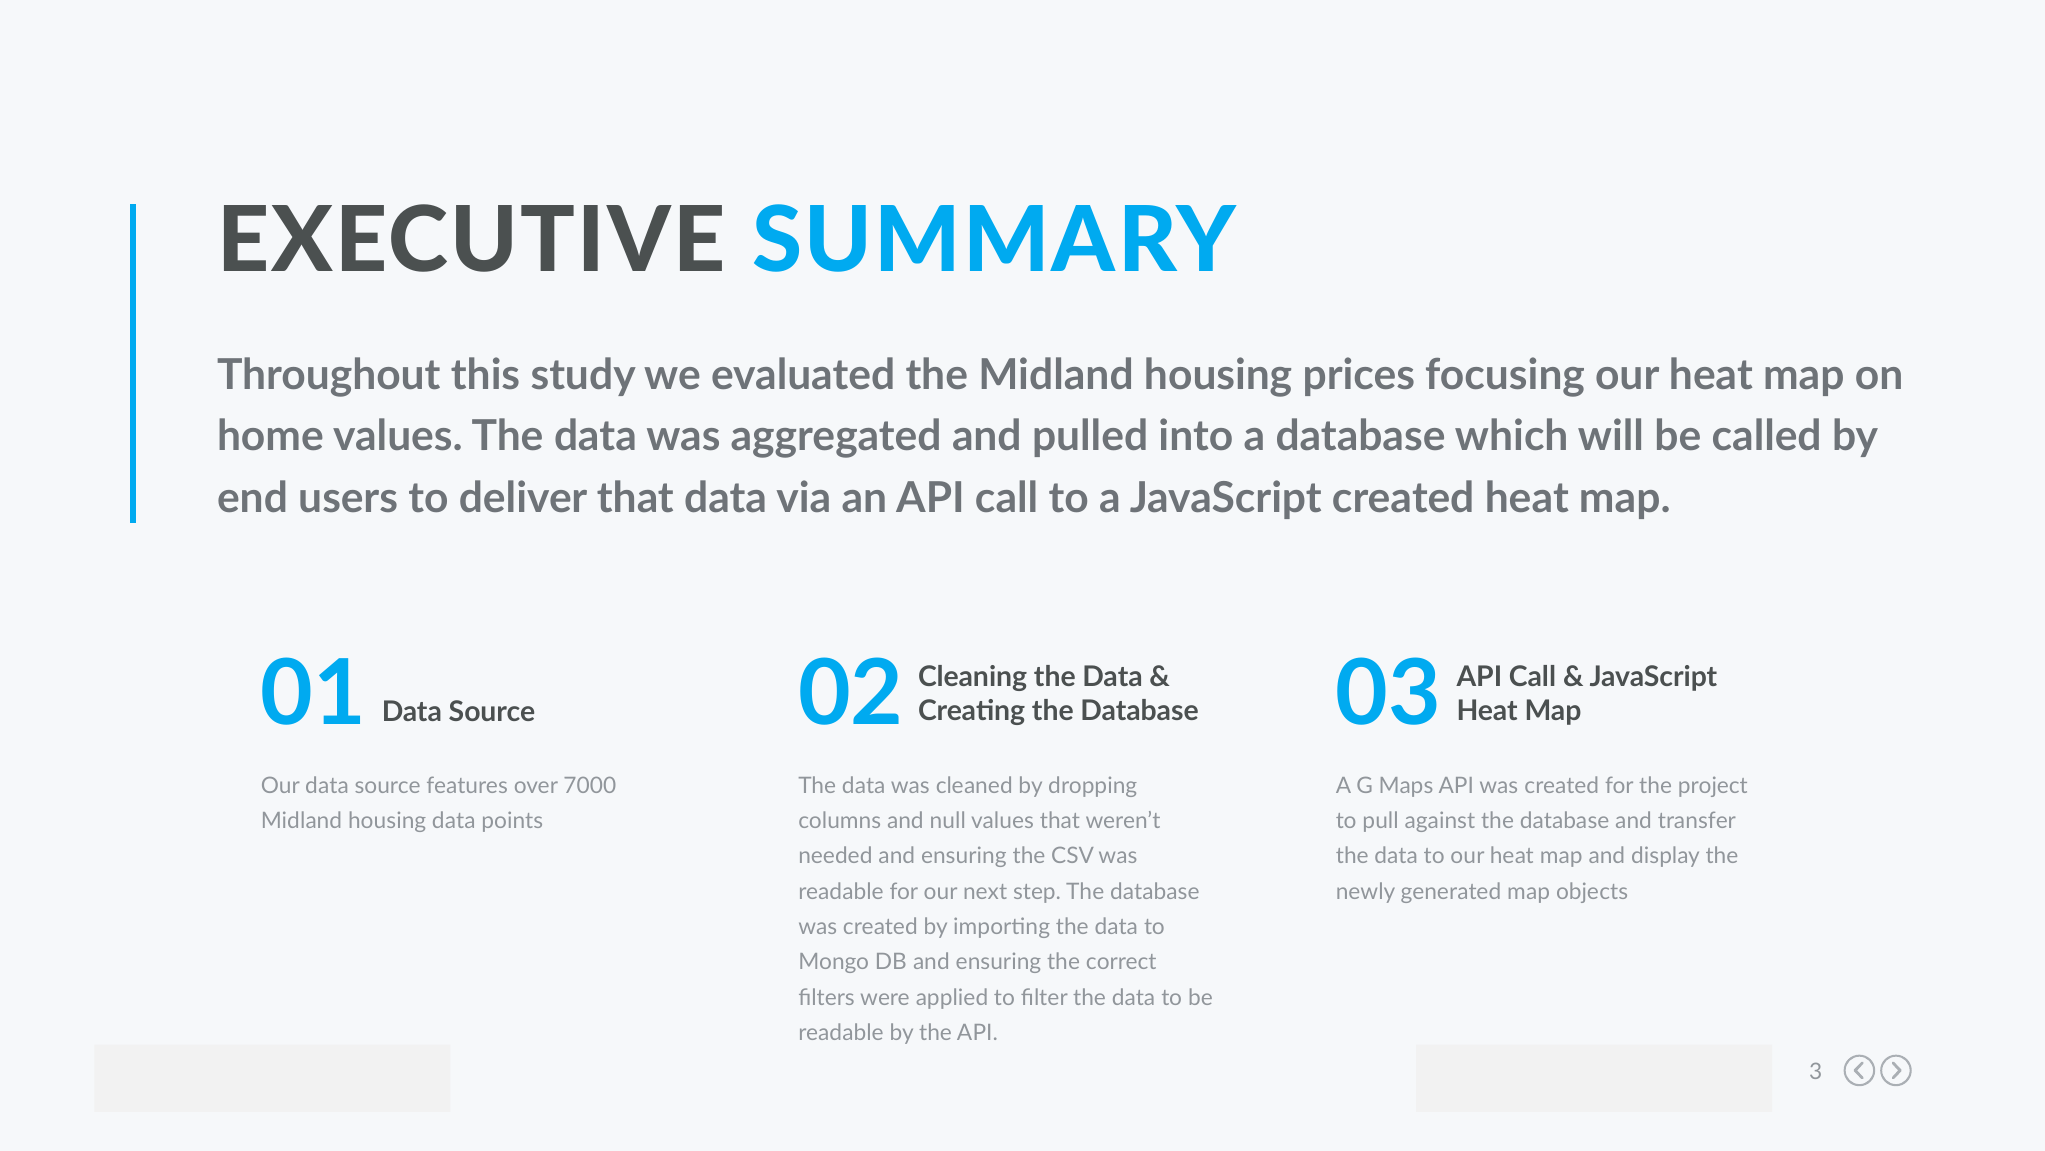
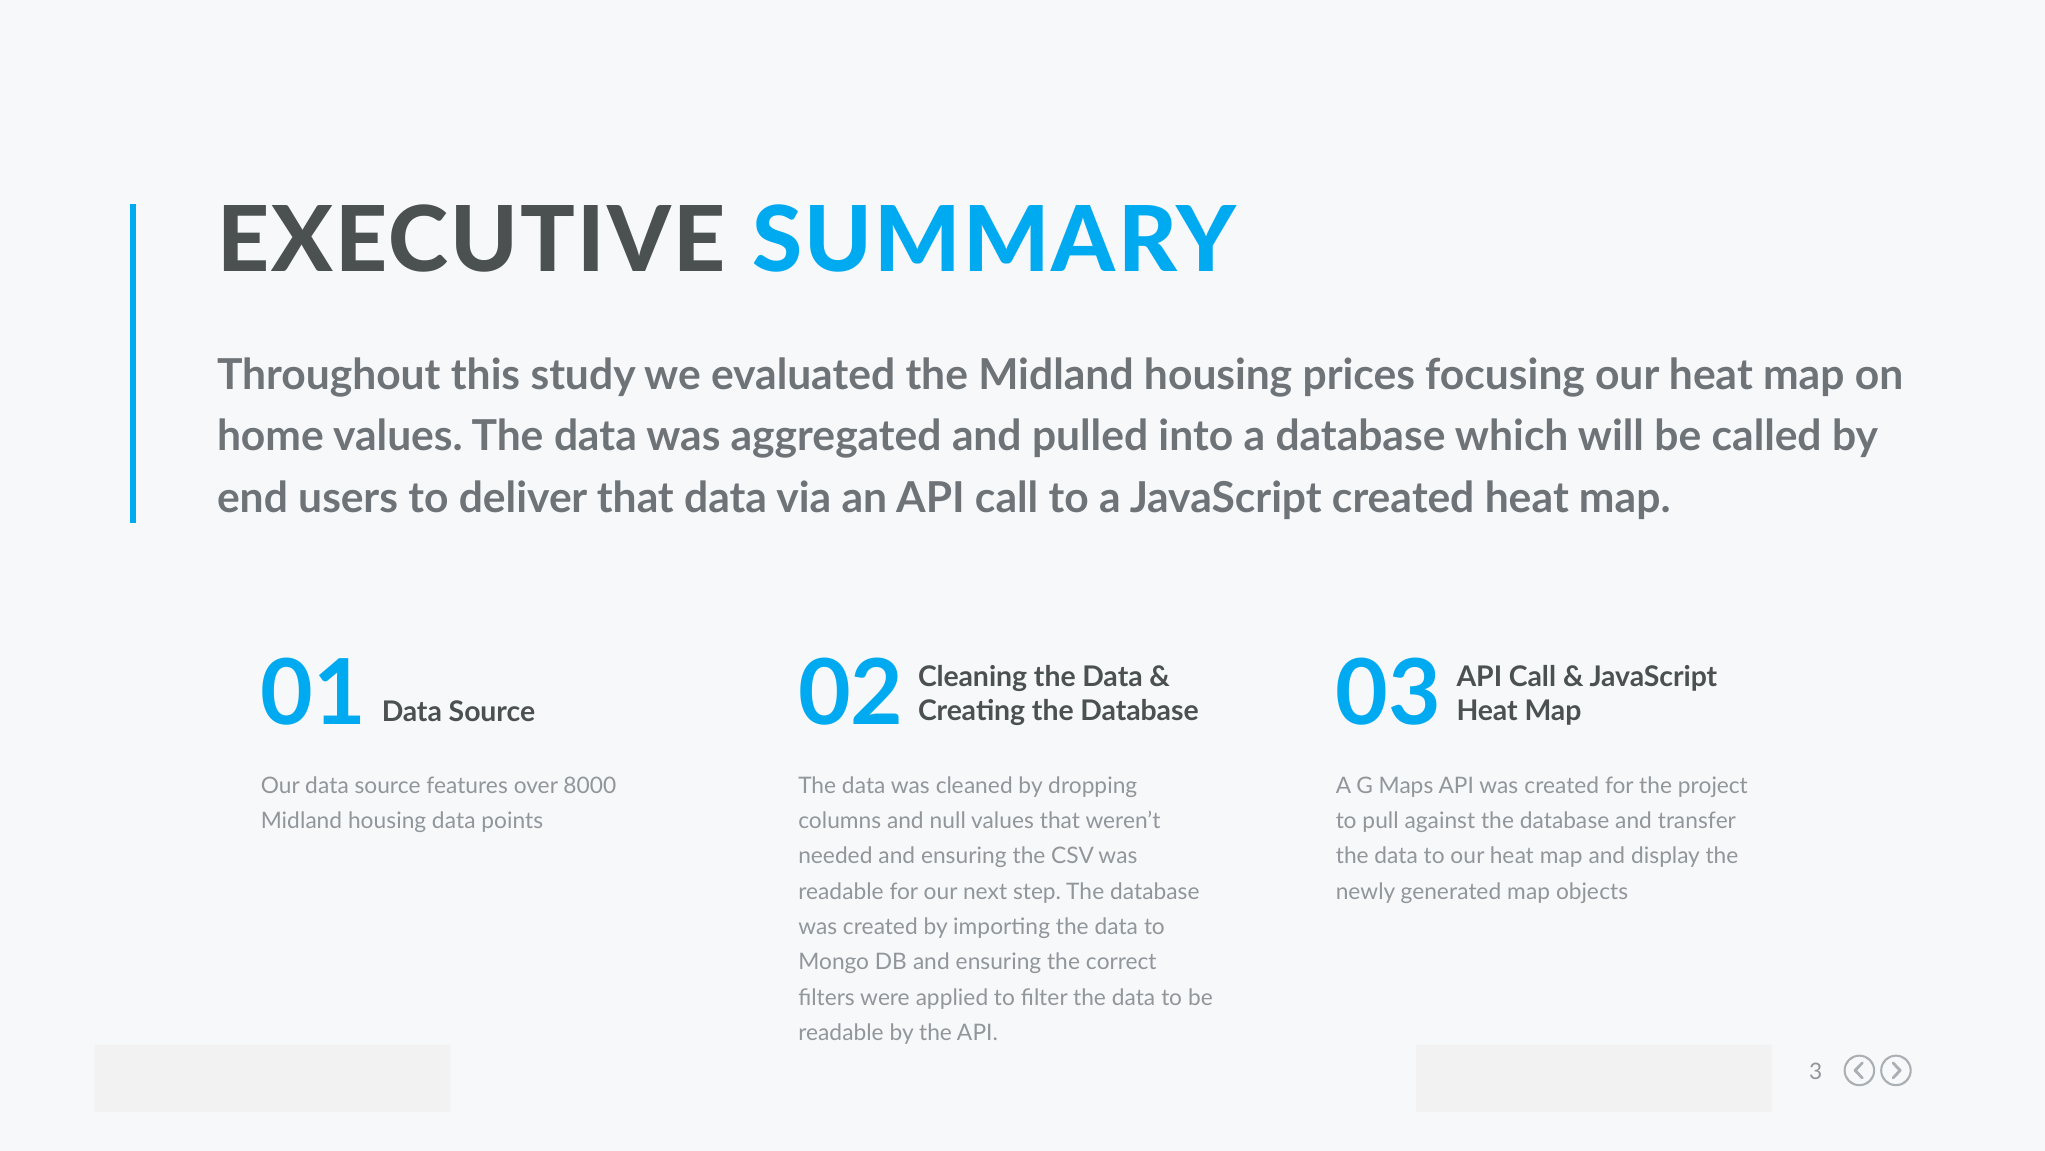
7000: 7000 -> 8000 (590, 785)
